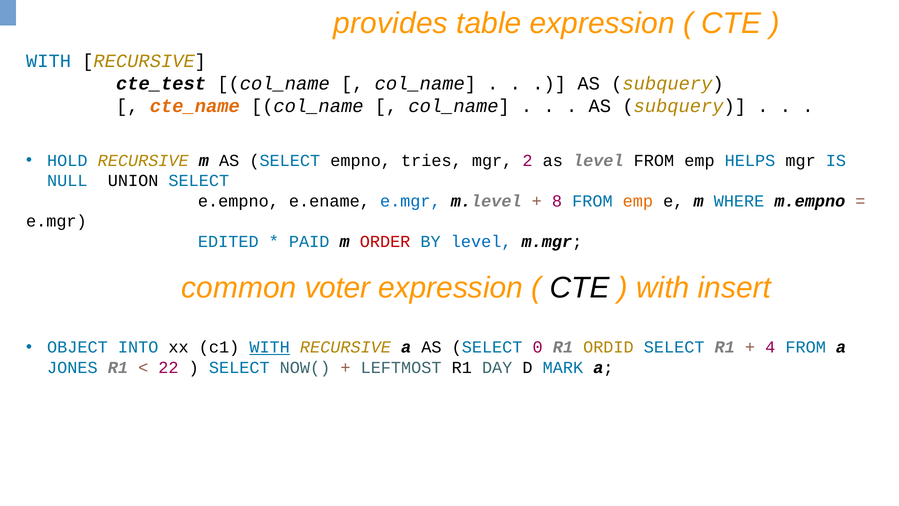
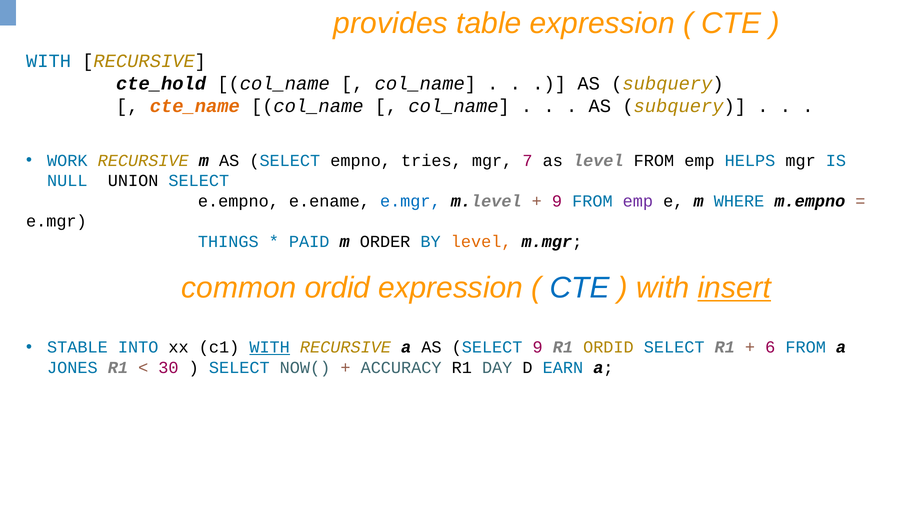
cte_test: cte_test -> cte_hold (161, 84)
HOLD: HOLD -> WORK (67, 161)
2: 2 -> 7 (528, 161)
8: 8 -> 9 (557, 201)
emp colour: orange -> purple (638, 201)
EDITED: EDITED -> THINGS (228, 241)
ORDER colour: red -> black (385, 241)
level colour: blue -> orange (481, 241)
common voter: voter -> ordid (337, 288)
CTE colour: black -> blue (580, 288)
insert underline: none -> present (734, 288)
OBJECT: OBJECT -> STABLE (77, 347)
SELECT 0: 0 -> 9 (538, 347)
4: 4 -> 6 (770, 347)
22: 22 -> 30 (168, 367)
LEFTMOST: LEFTMOST -> ACCURACY (401, 367)
MARK: MARK -> EARN (563, 367)
